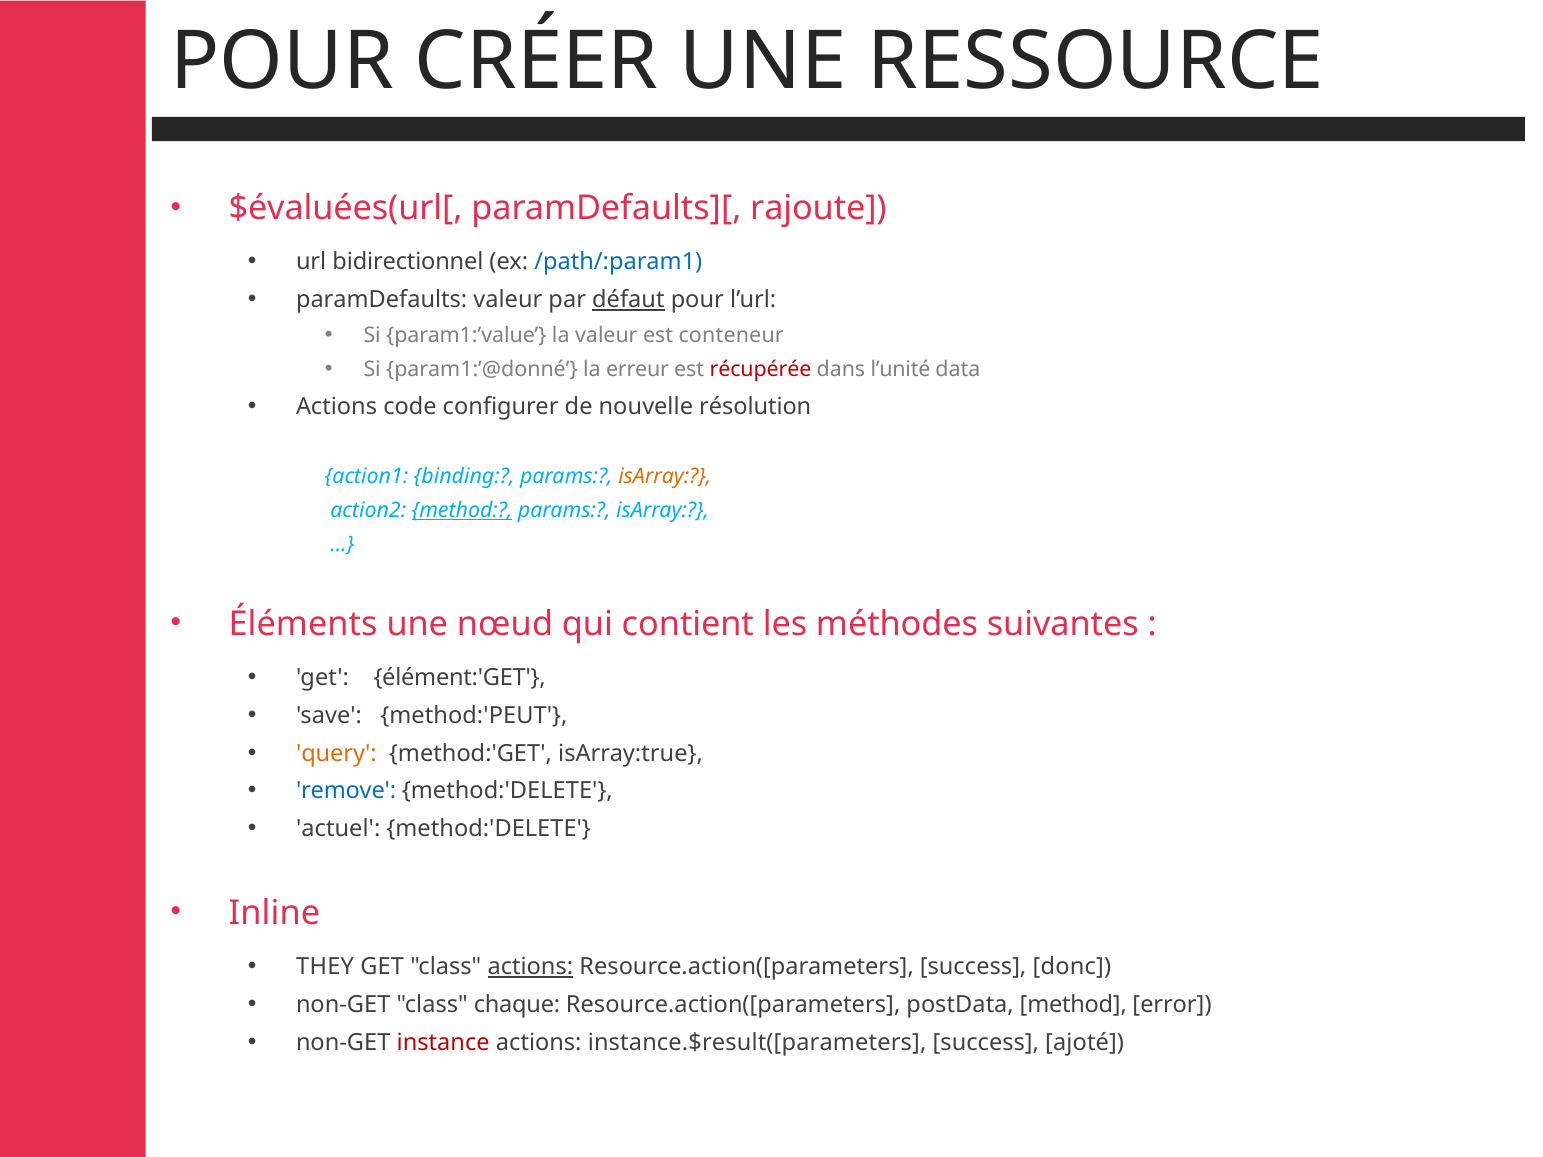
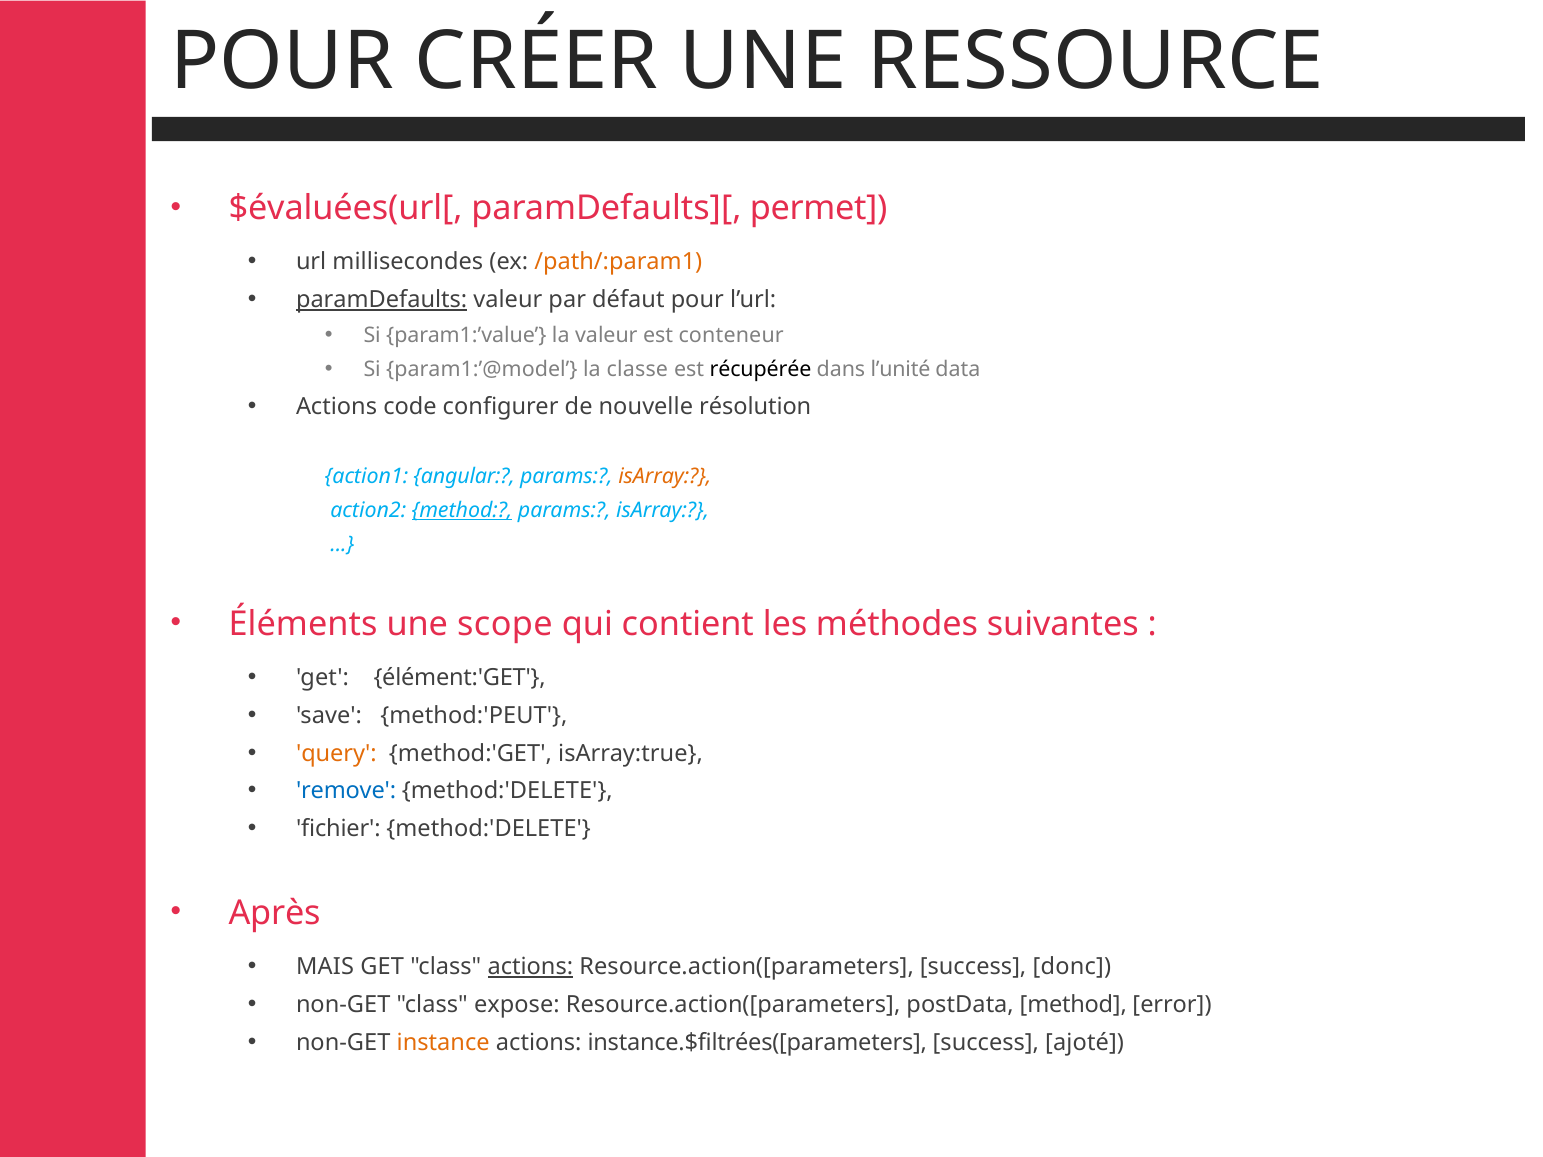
rajoute: rajoute -> permet (819, 208)
bidirectionnel: bidirectionnel -> millisecondes (408, 262)
/path/:param1 colour: blue -> orange (618, 262)
paramDefaults underline: none -> present (382, 300)
défaut underline: present -> none (628, 300)
param1:’@donné: param1:’@donné -> param1:’@model (482, 370)
erreur: erreur -> classe (637, 370)
récupérée colour: red -> black (761, 370)
binding: binding -> angular (464, 476)
nœud: nœud -> scope (505, 624)
actuel: actuel -> fichier (338, 829)
Inline: Inline -> Après (275, 913)
THEY: THEY -> MAIS (325, 967)
chaque: chaque -> expose (517, 1005)
instance colour: red -> orange (443, 1042)
instance.$result([parameters: instance.$result([parameters -> instance.$filtrées([parameters (757, 1042)
